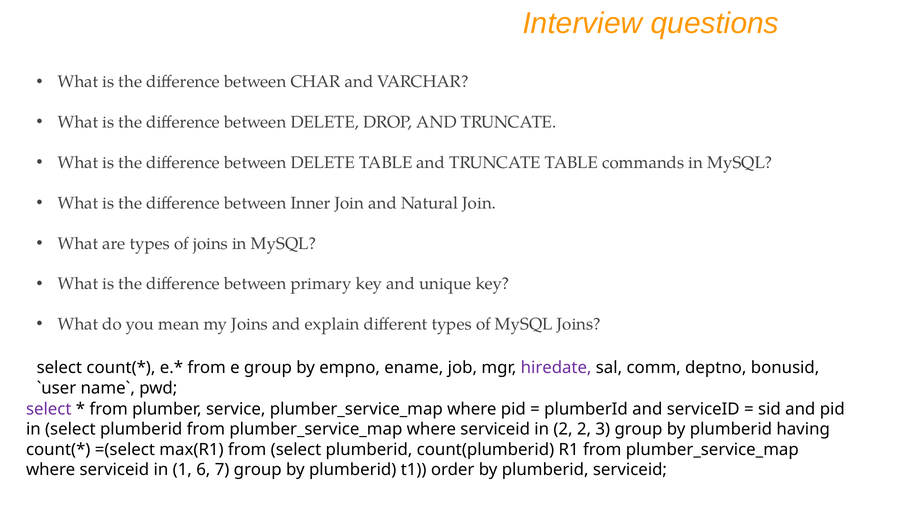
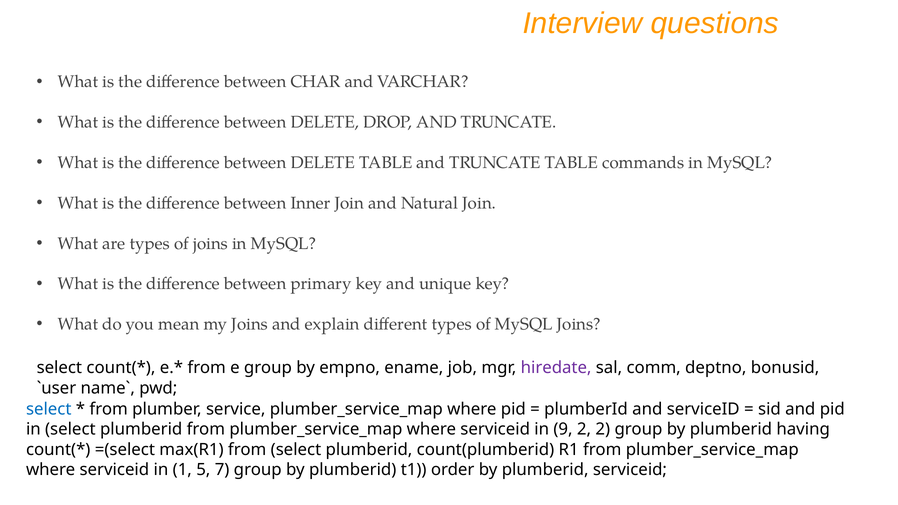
select colour: purple -> blue (49, 409)
in 2: 2 -> 9 (563, 429)
2 3: 3 -> 2 (603, 429)
6: 6 -> 5 (203, 470)
